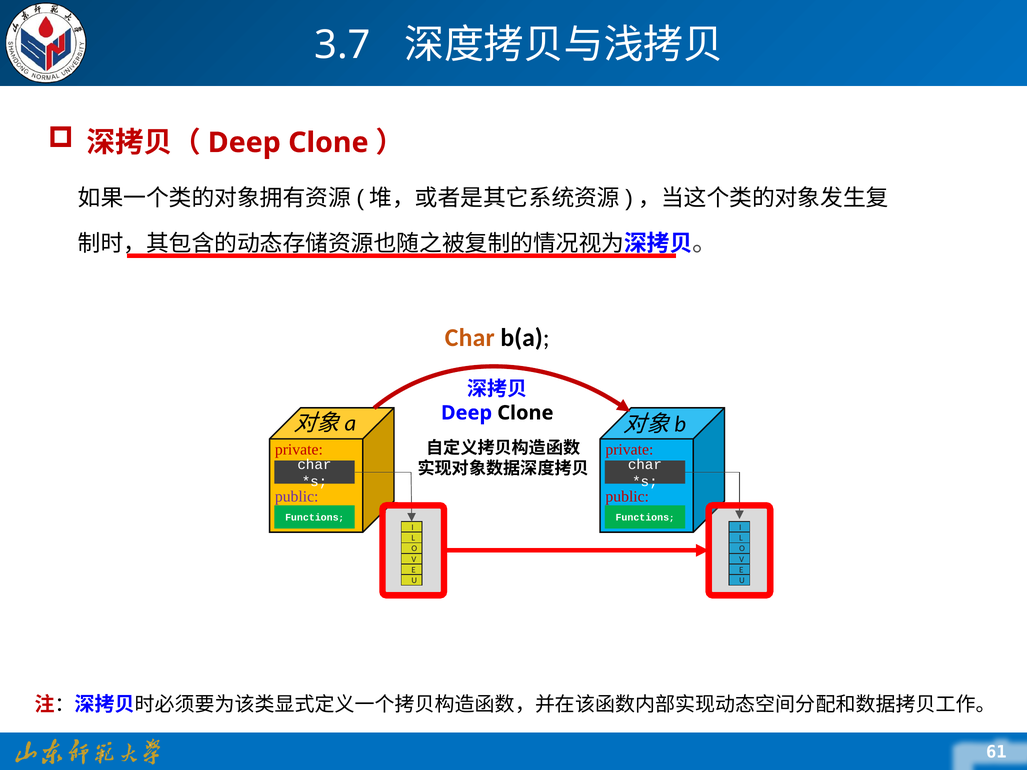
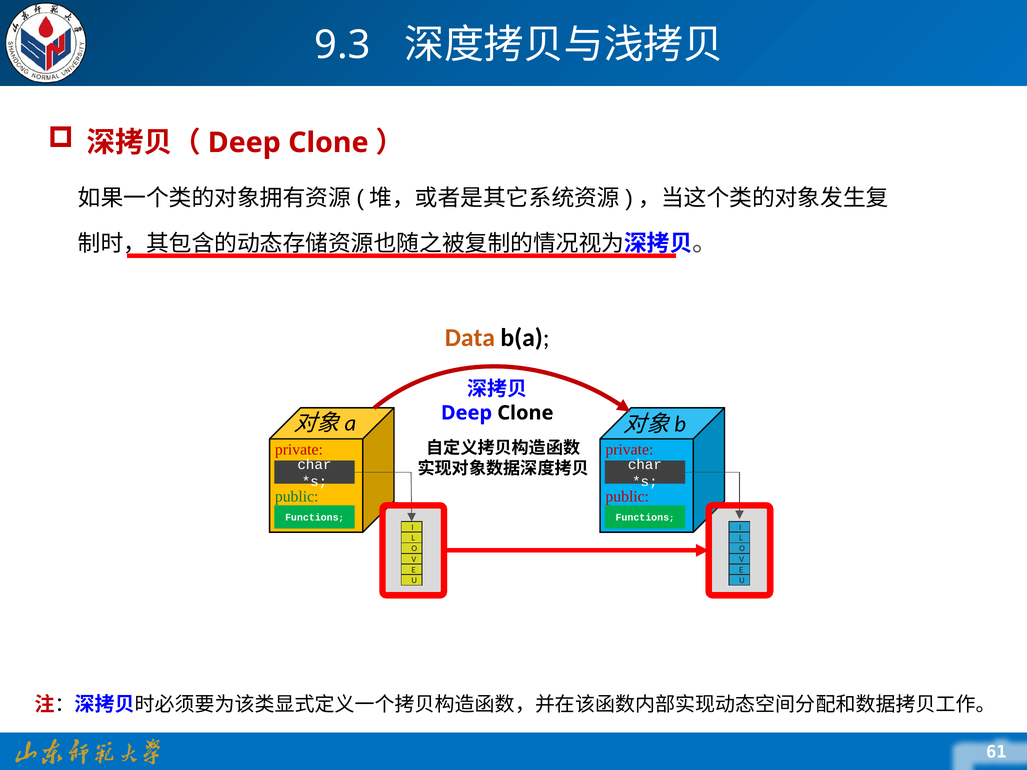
3.7: 3.7 -> 9.3 (343, 45)
Char: Char -> Data (470, 338)
public colour: purple -> green (297, 497)
